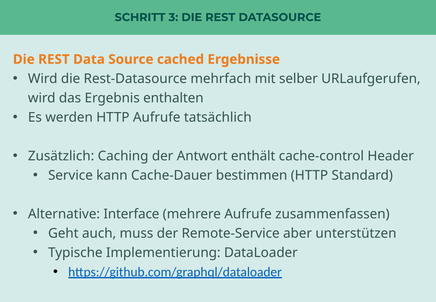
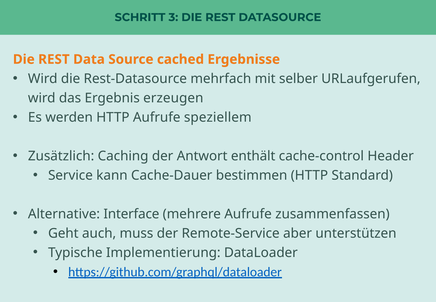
enthalten: enthalten -> erzeugen (173, 98)
tatsächlich: tatsächlich -> speziellem (218, 117)
